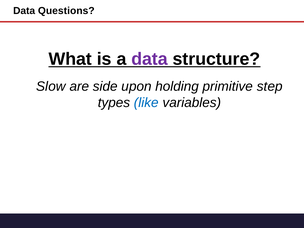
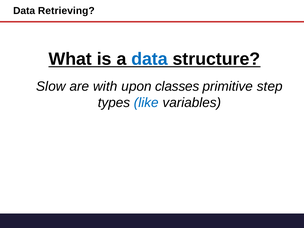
Questions: Questions -> Retrieving (66, 11)
data colour: purple -> blue (149, 59)
side: side -> with (105, 87)
holding: holding -> classes (177, 87)
